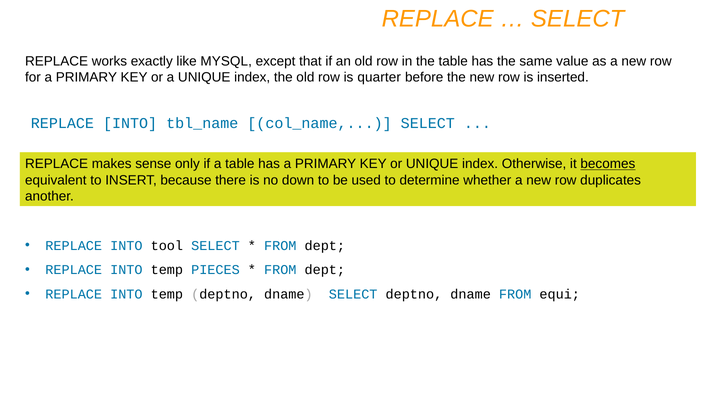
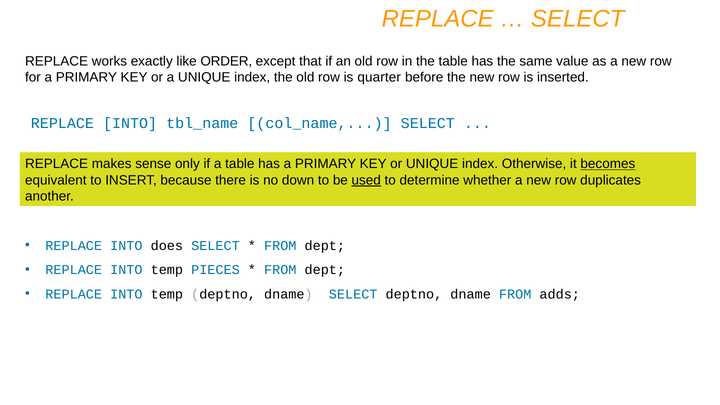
MYSQL: MYSQL -> ORDER (226, 61)
used underline: none -> present (366, 180)
tool: tool -> does (167, 246)
equi: equi -> adds (560, 294)
